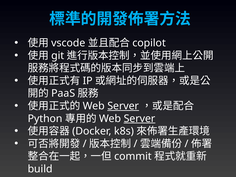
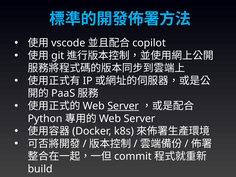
Server underline: present -> none (139, 119)
